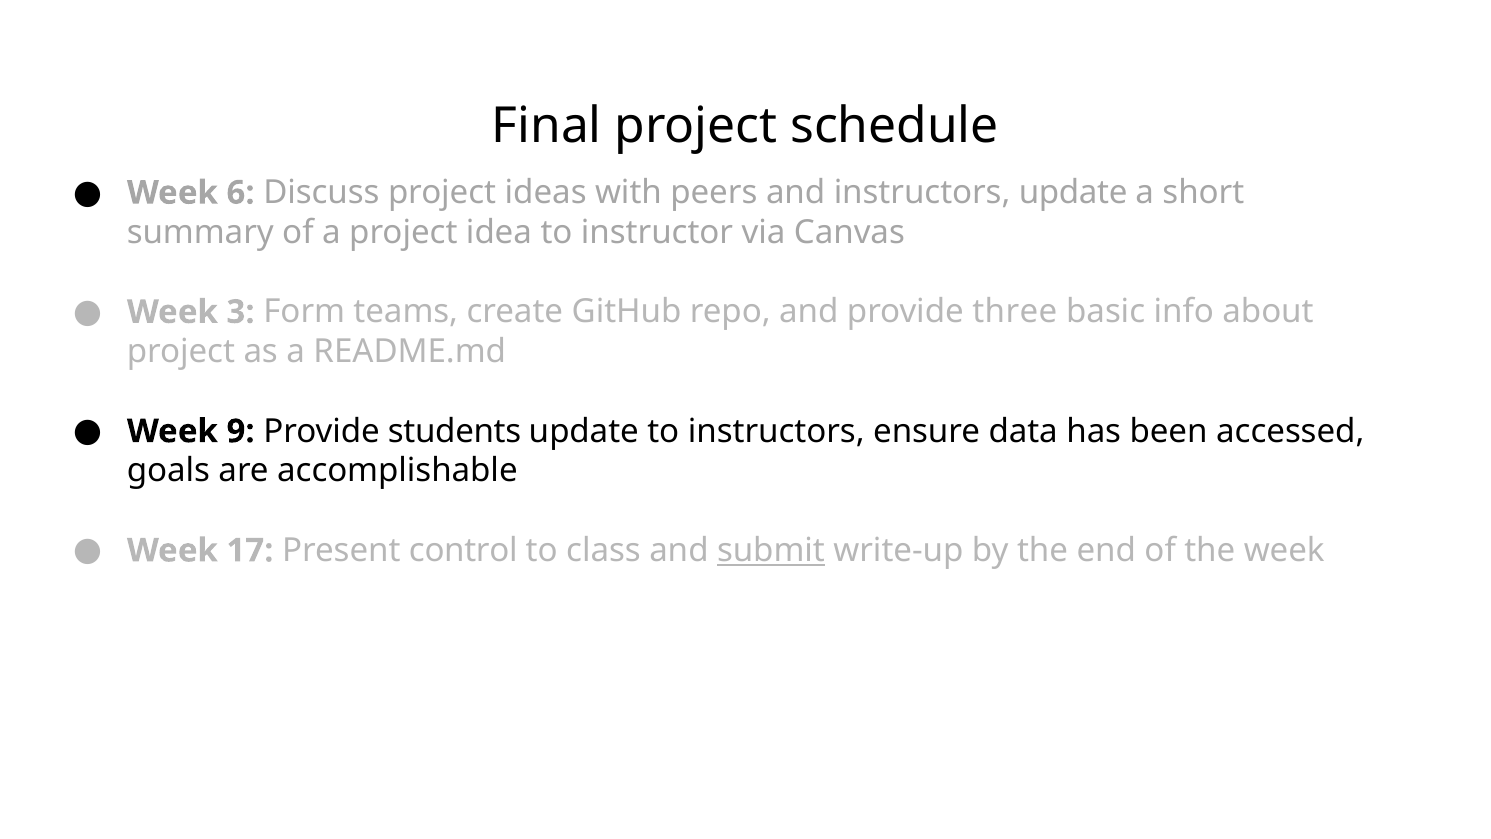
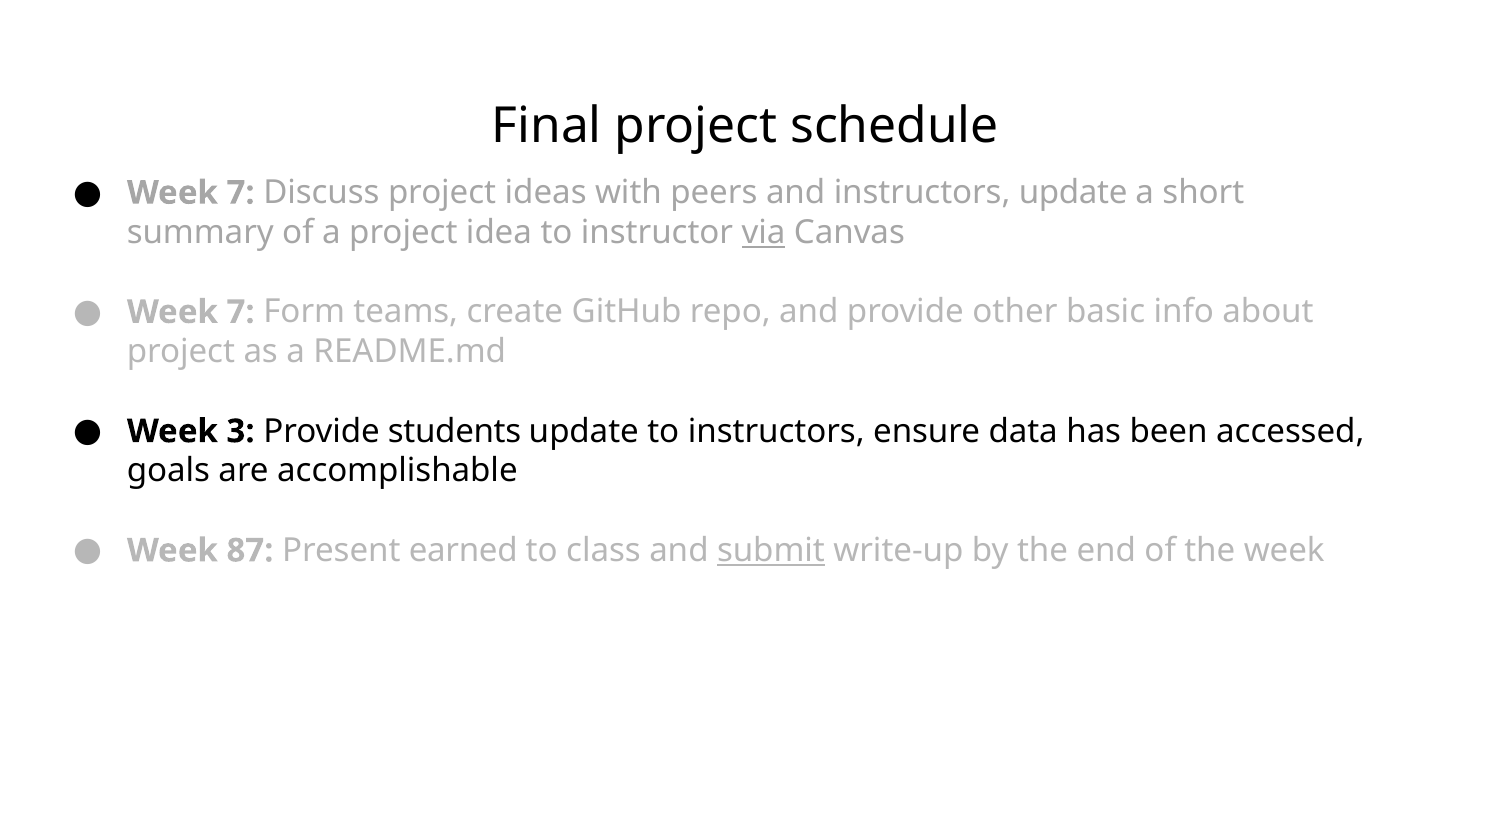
6: 6 -> 7 (241, 193)
via underline: none -> present (764, 232)
3: 3 -> 7 (241, 312)
three: three -> other (1015, 312)
9: 9 -> 3 (241, 431)
17: 17 -> 87 (250, 550)
control: control -> earned (463, 550)
